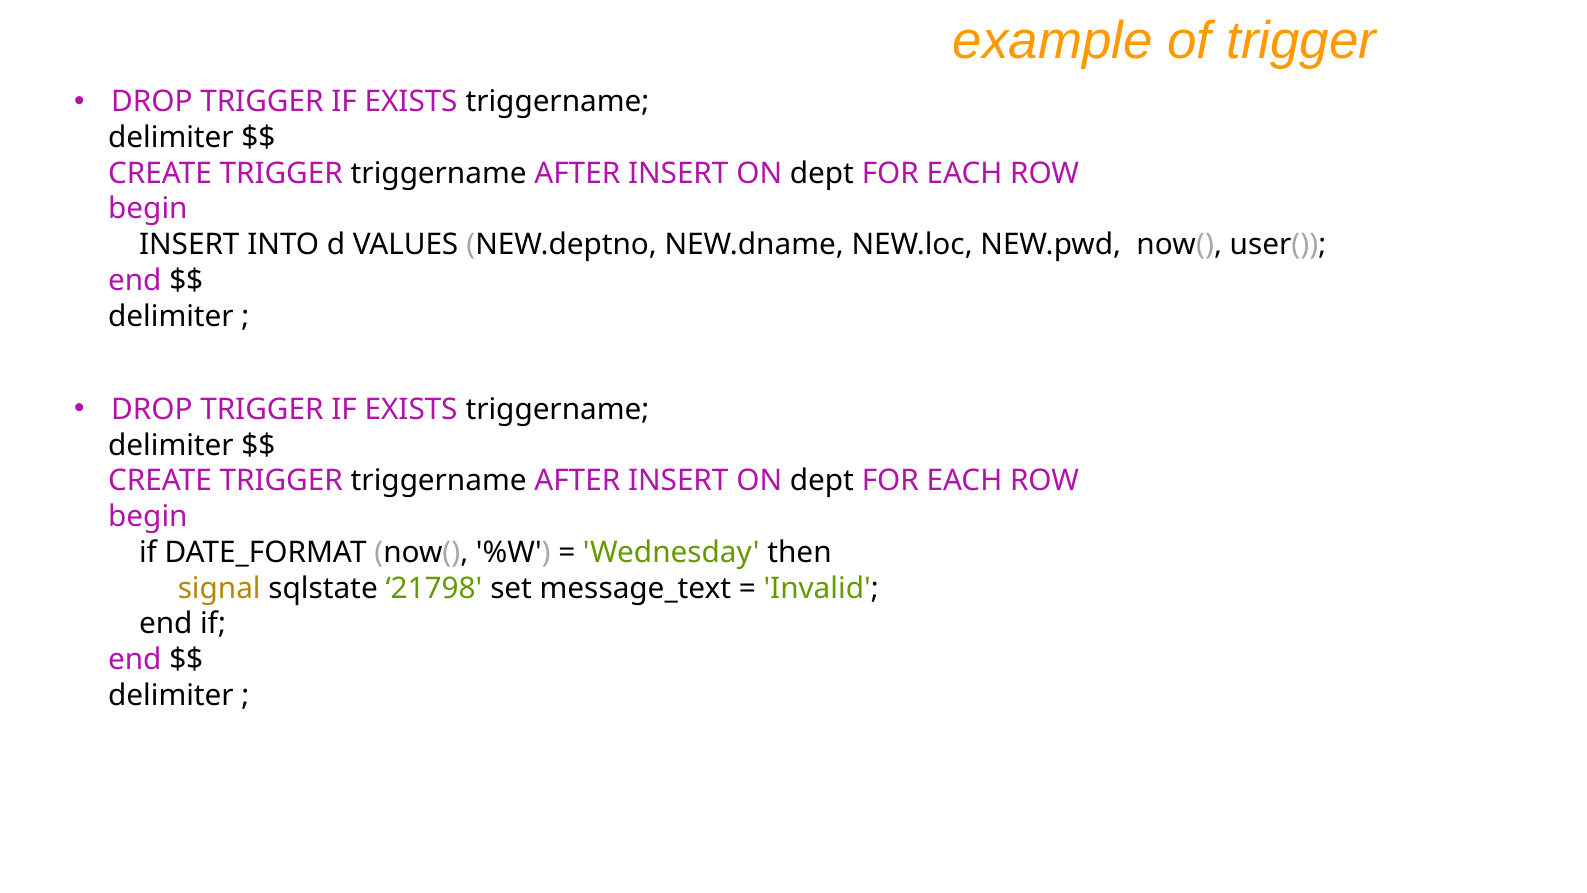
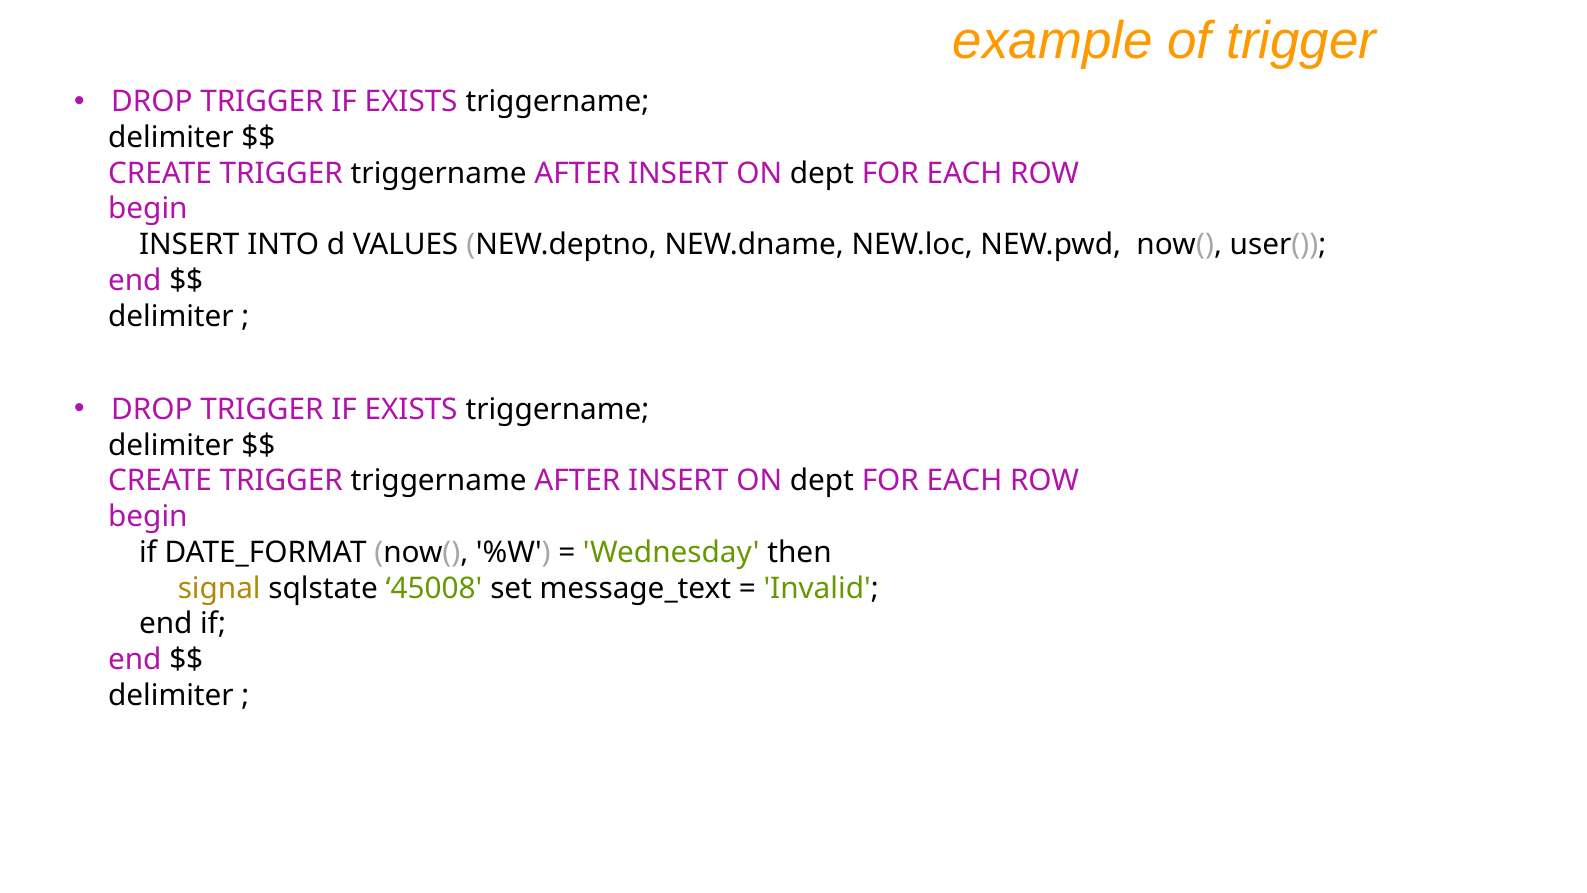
21798: 21798 -> 45008 (434, 588)
